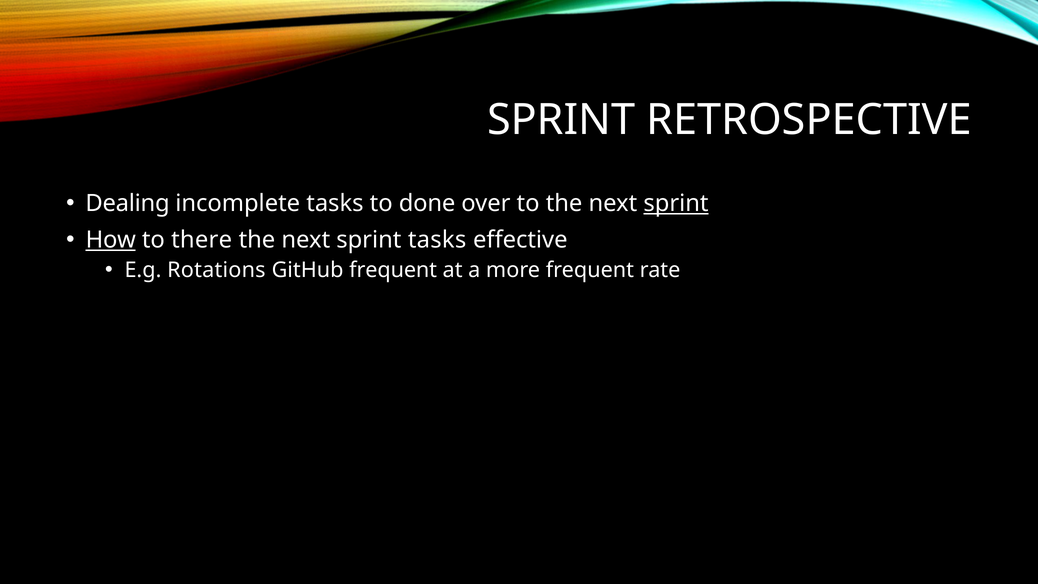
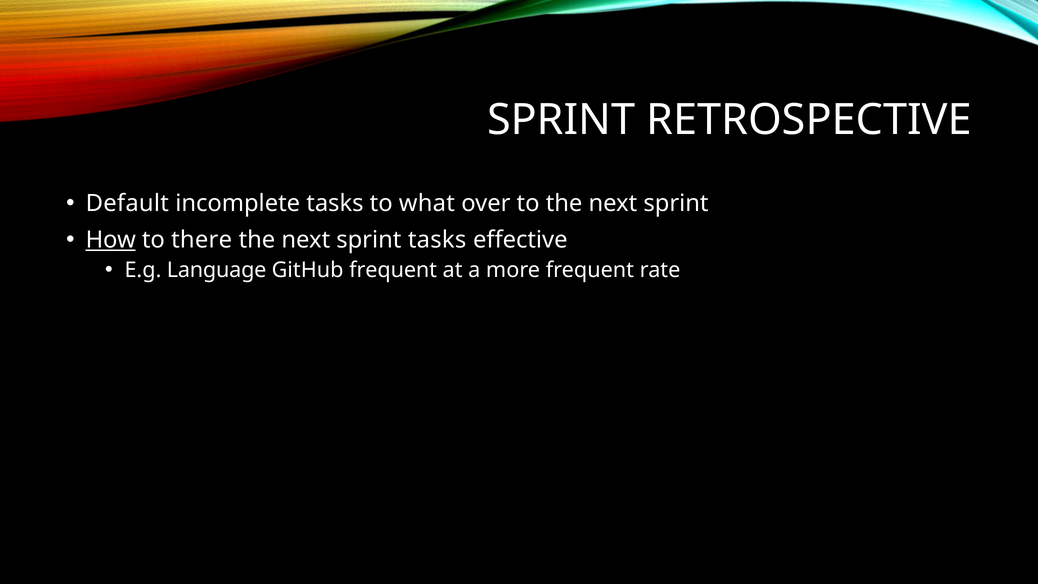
Dealing: Dealing -> Default (127, 203)
done: done -> what (427, 203)
sprint underline: present -> none (676, 203)
Rotations: Rotations -> Language (217, 270)
